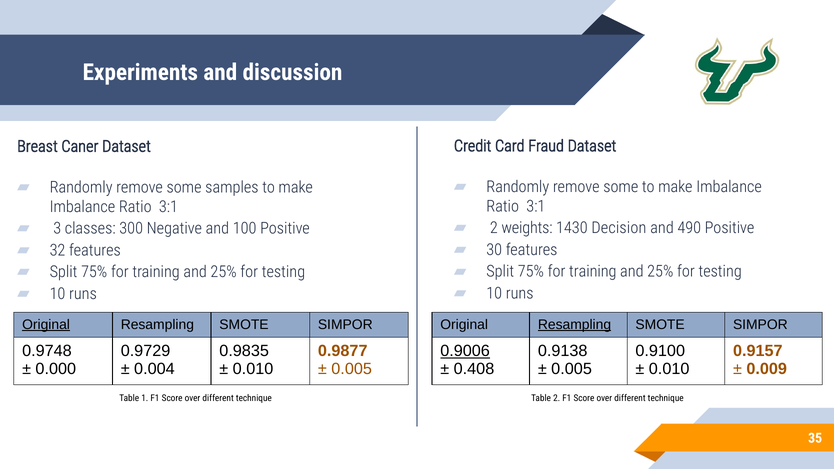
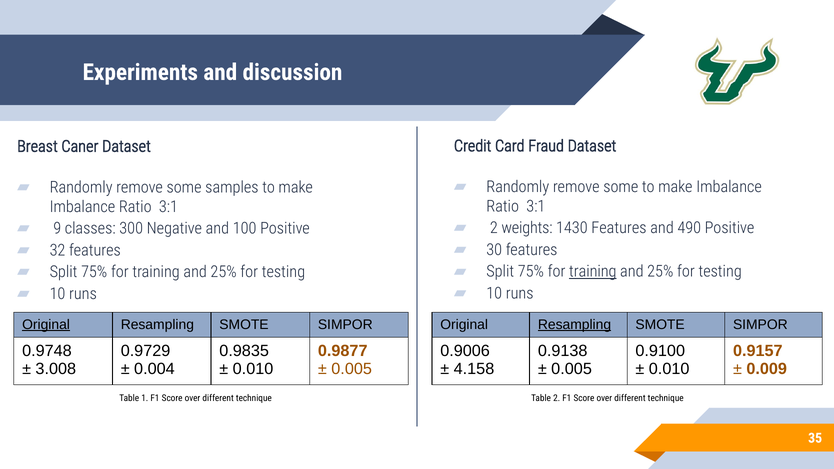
1430 Decision: Decision -> Features (619, 228)
3: 3 -> 9 (57, 229)
training underline: none -> present (593, 272)
0.9006 underline: present -> none (465, 351)
0.000: 0.000 -> 3.008 (56, 369)
0.408: 0.408 -> 4.158 (474, 369)
